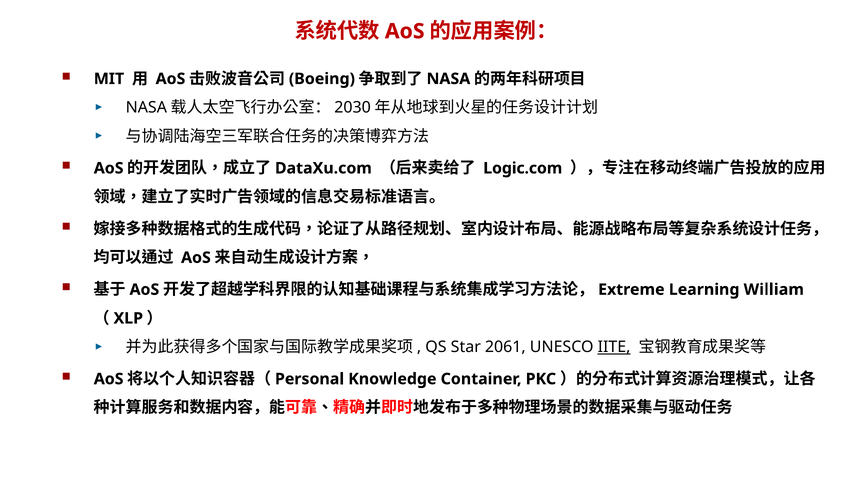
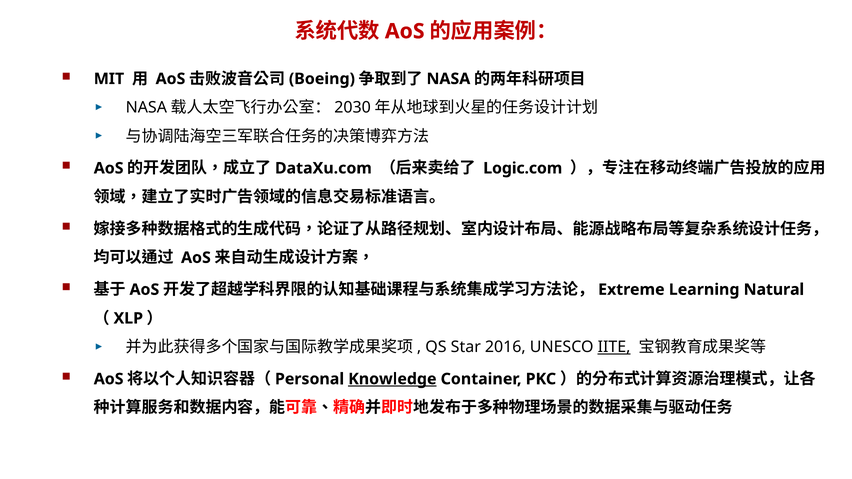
William: William -> Natural (774, 290)
2061: 2061 -> 2016 (505, 347)
Knowledge underline: none -> present (392, 379)
